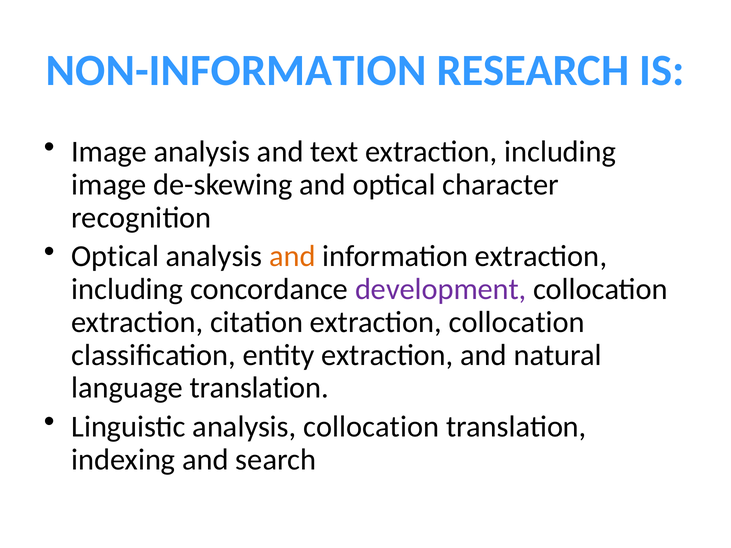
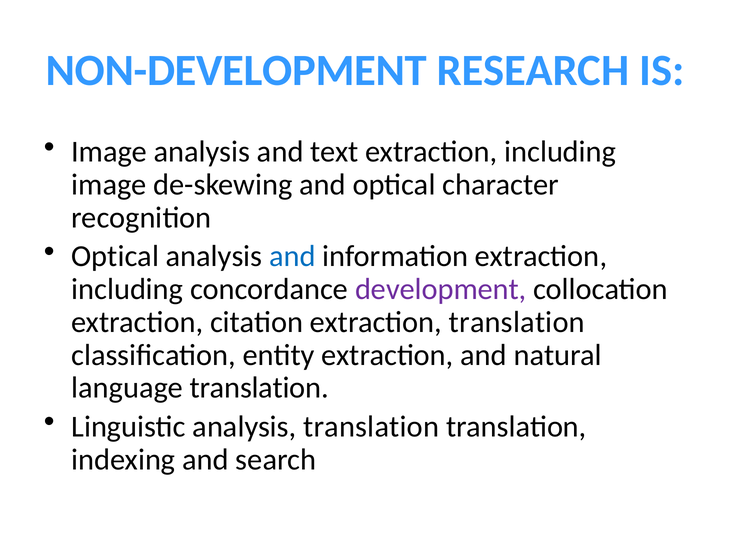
NON-INFORMATION: NON-INFORMATION -> NON-DEVELOPMENT (236, 71)
and colour: orange -> blue (292, 257)
extraction collocation: collocation -> translation (517, 322)
analysis collocation: collocation -> translation (371, 427)
